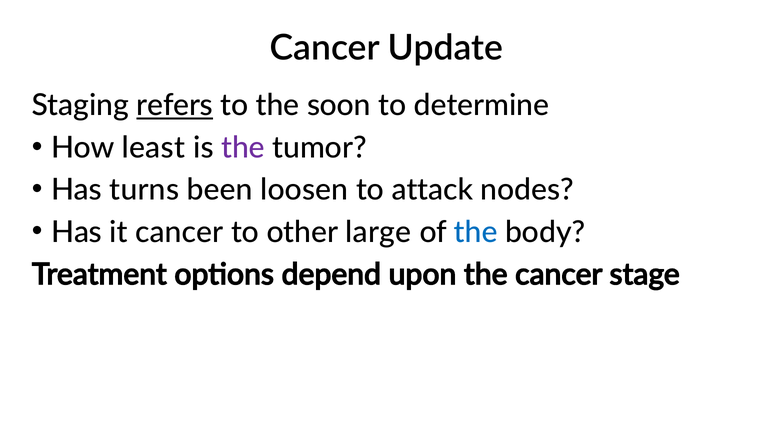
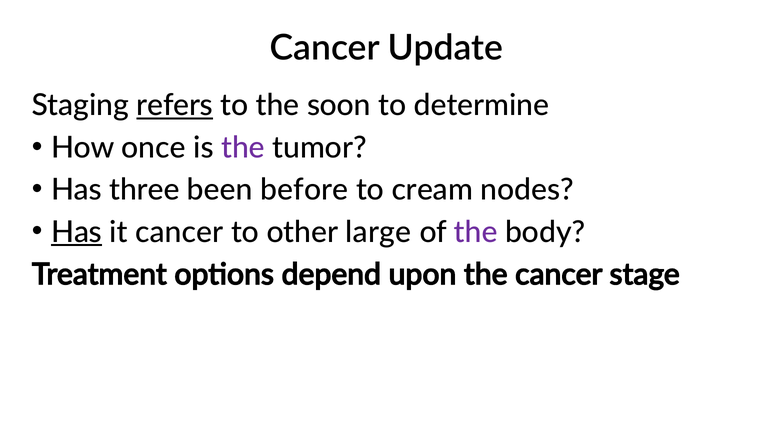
least: least -> once (154, 148)
turns: turns -> three (144, 190)
loosen: loosen -> before (304, 190)
attack: attack -> cream (432, 190)
Has underline: none -> present (77, 232)
the colour: blue -> purple (476, 232)
